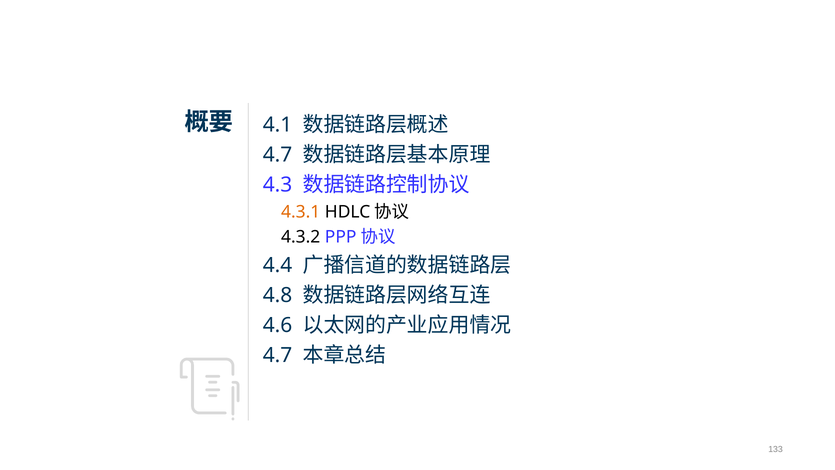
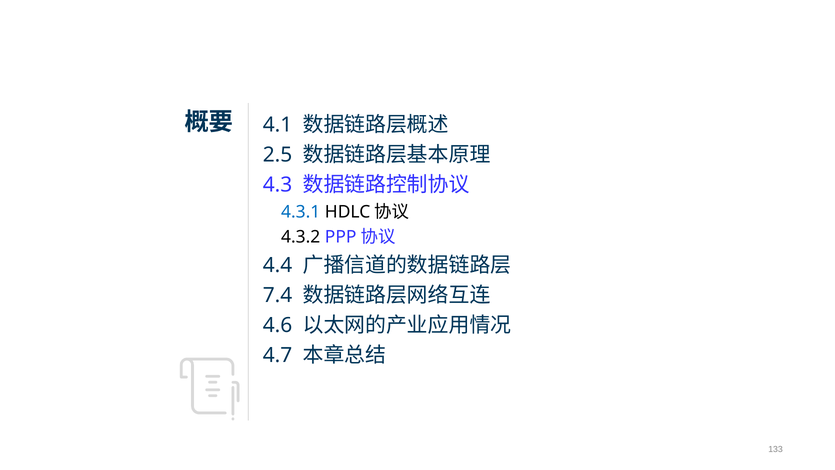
4.7: 4.7 -> 2.5 (277, 155)
4.3.1 colour: orange -> blue (301, 212)
4.8: 4.8 -> 7.4 (277, 295)
